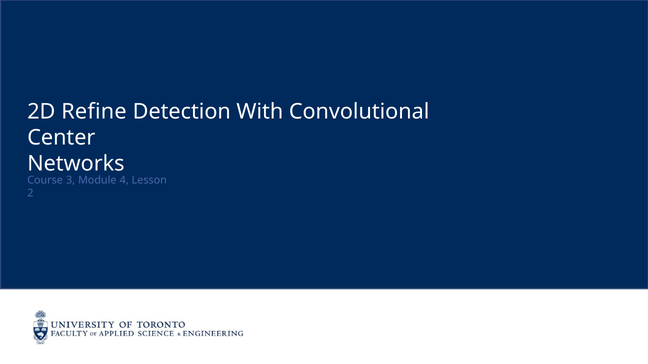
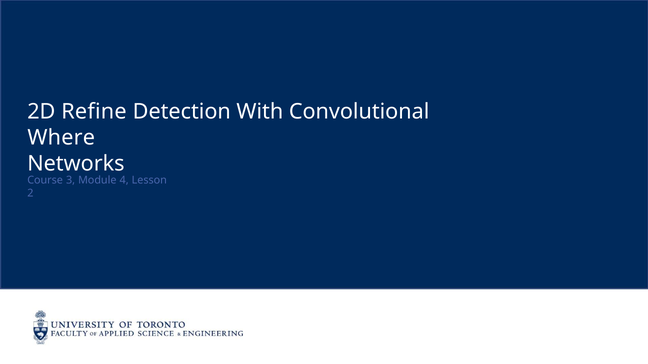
Center: Center -> Where (61, 138)
